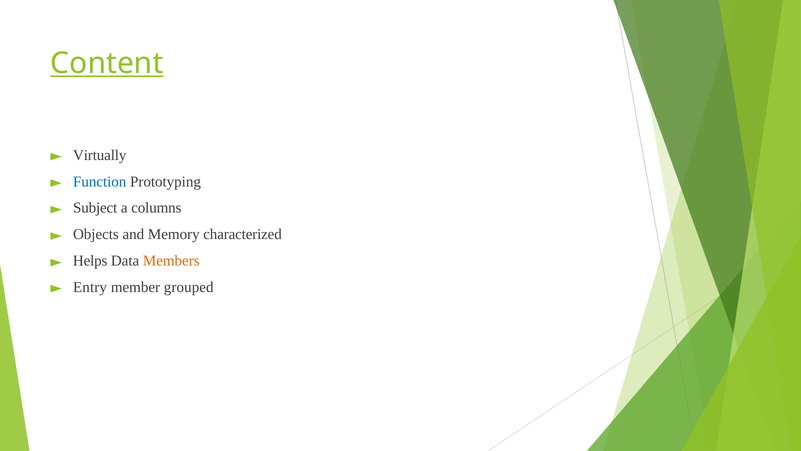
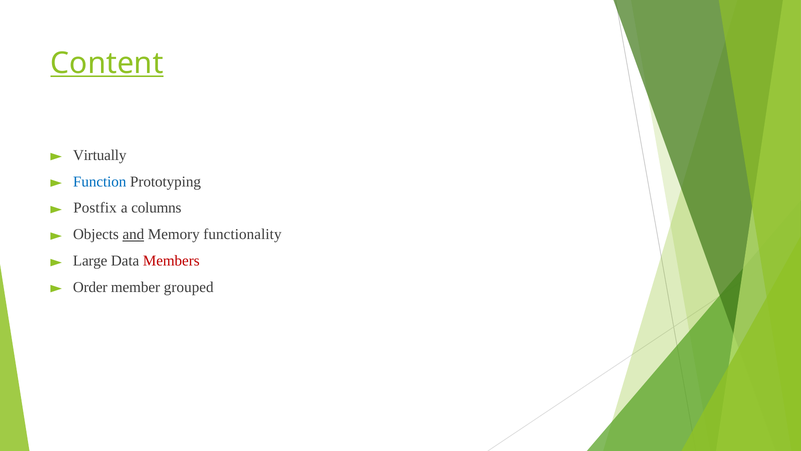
Subject: Subject -> Postfix (95, 208)
and underline: none -> present (133, 234)
characterized: characterized -> functionality (242, 234)
Helps: Helps -> Large (90, 261)
Members colour: orange -> red (171, 261)
Entry: Entry -> Order (90, 287)
